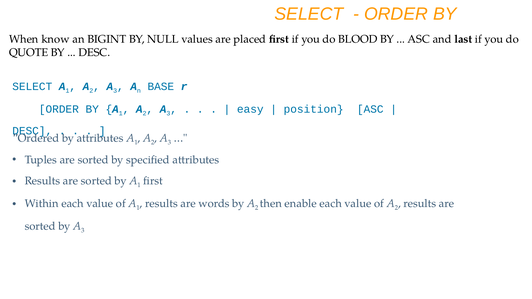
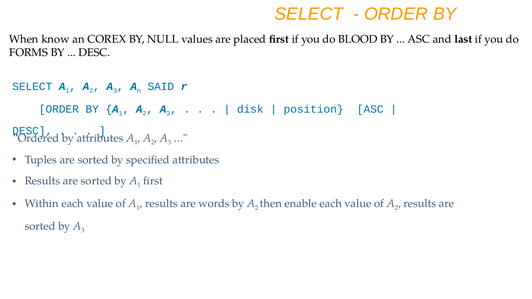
BIGINT: BIGINT -> COREX (107, 39)
QUOTE: QUOTE -> FORMS (29, 52)
BASE: BASE -> SAID (161, 87)
easy: easy -> disk (250, 109)
